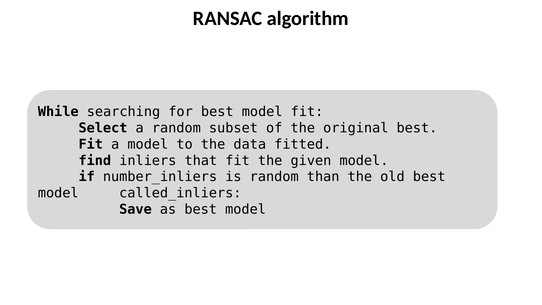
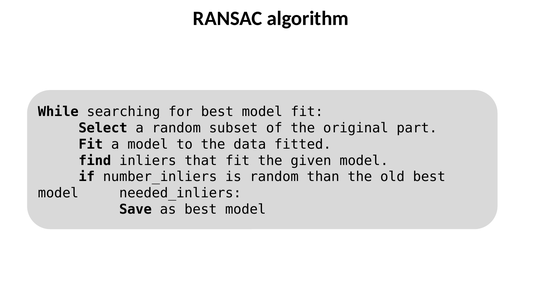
original best: best -> part (417, 128)
called_inliers: called_inliers -> needed_inliers (180, 193)
